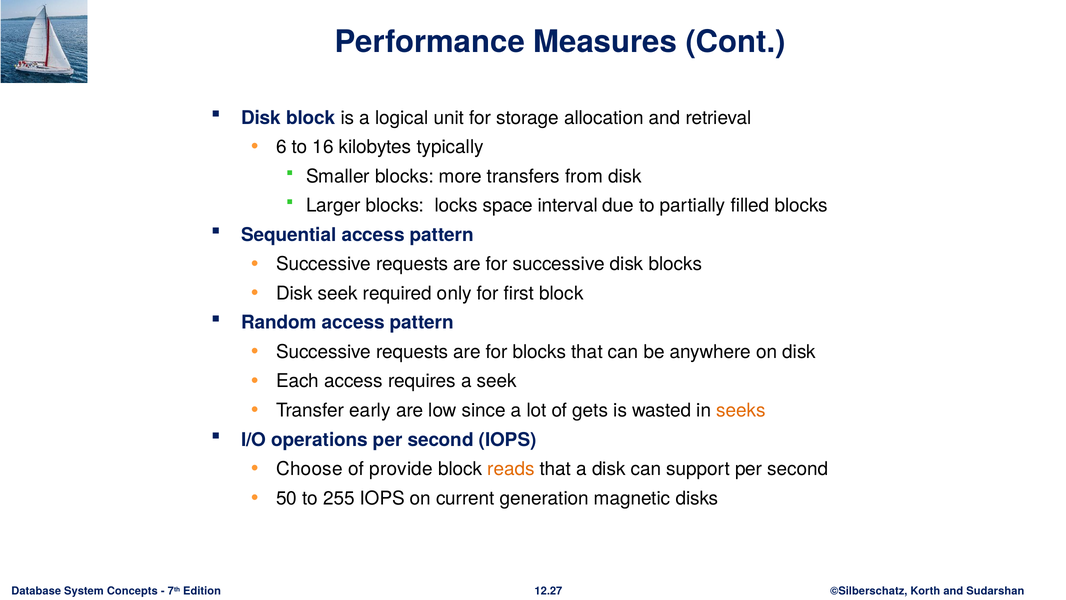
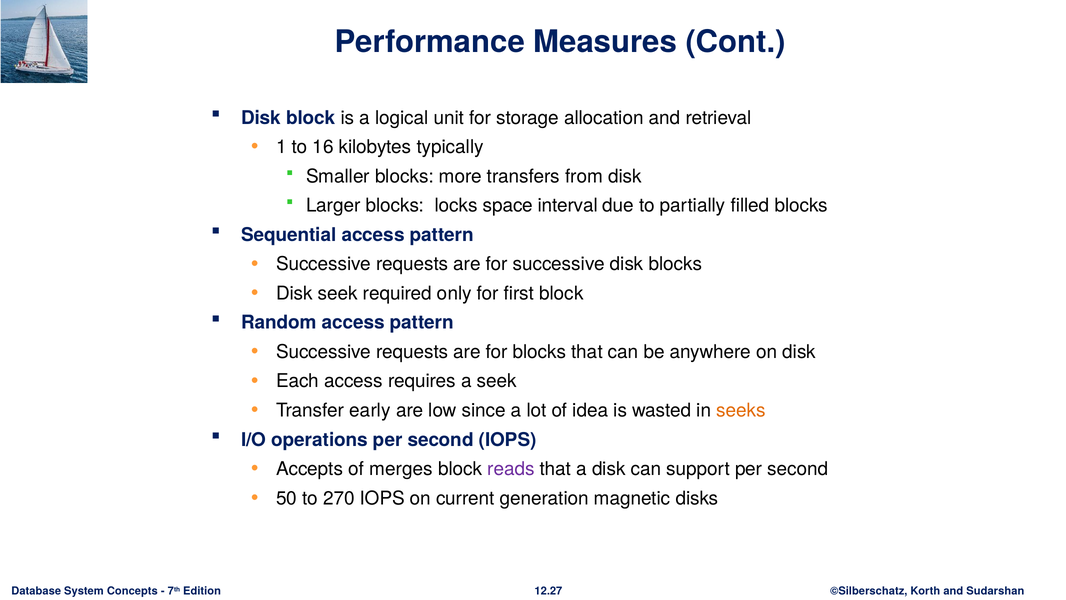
6: 6 -> 1 (281, 147)
gets: gets -> idea (590, 410)
Choose: Choose -> Accepts (310, 469)
provide: provide -> merges (401, 469)
reads colour: orange -> purple (511, 469)
255: 255 -> 270 (339, 498)
